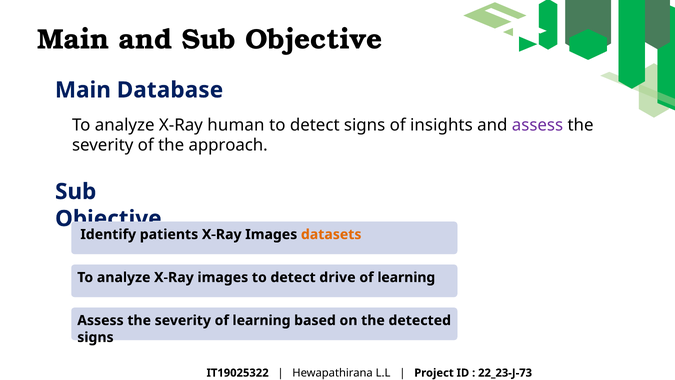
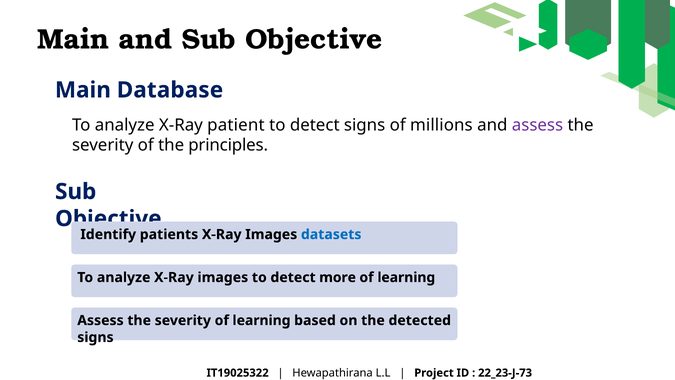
human: human -> patient (236, 125)
insights: insights -> millions (441, 125)
approach: approach -> principles (228, 145)
datasets colour: orange -> blue (331, 234)
drive: drive -> more (338, 277)
